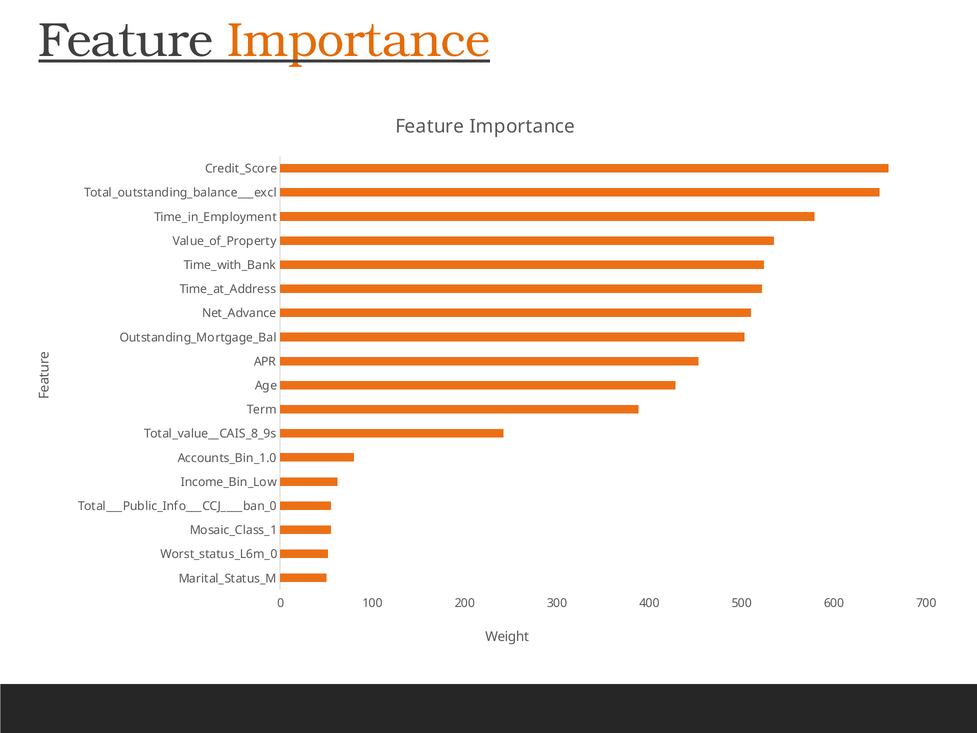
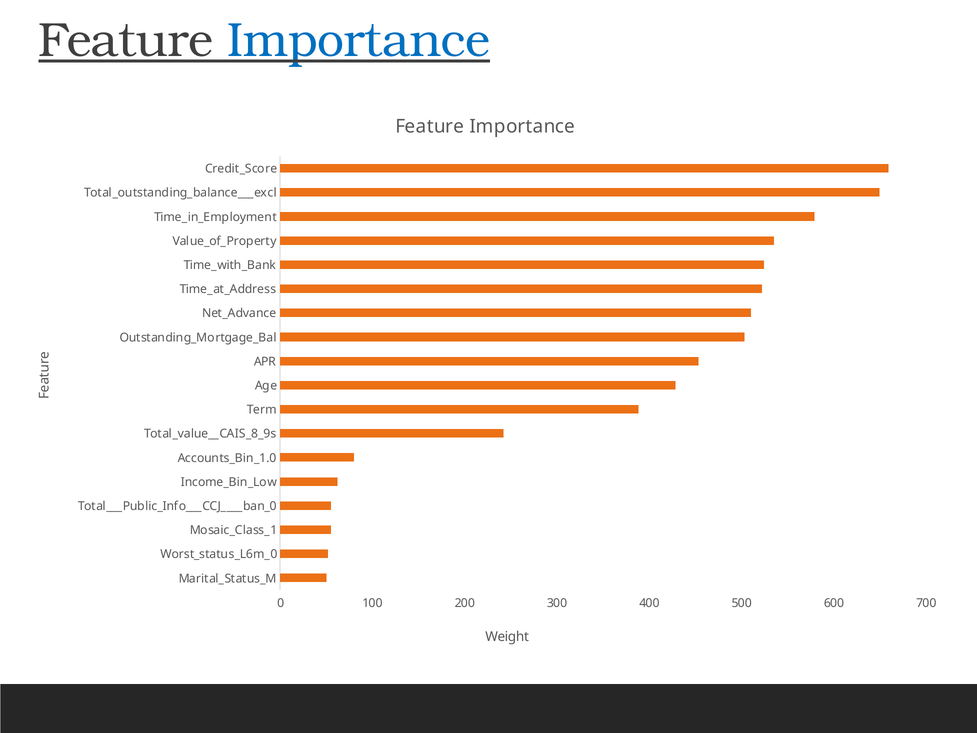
Importance colour: orange -> blue (359, 41)
